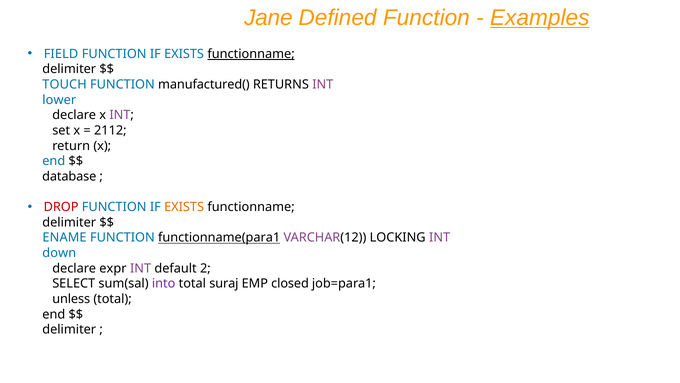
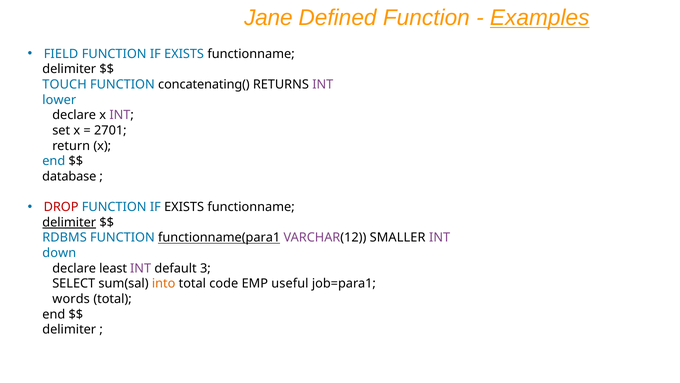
functionname underline: present -> none (251, 54)
manufactured(: manufactured( -> concatenating( (204, 84)
2112: 2112 -> 2701 (110, 130)
EXISTS colour: orange -> black (184, 207)
delimiter underline: none -> present (69, 222)
ENAME: ENAME -> RDBMS (65, 237)
LOCKING: LOCKING -> SMALLER (398, 237)
expr: expr -> least (113, 268)
2: 2 -> 3 (205, 268)
into colour: purple -> orange (164, 283)
suraj: suraj -> code (224, 283)
closed: closed -> useful (290, 283)
unless: unless -> words (71, 299)
